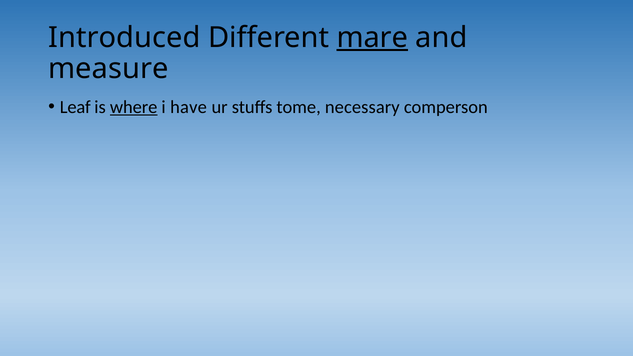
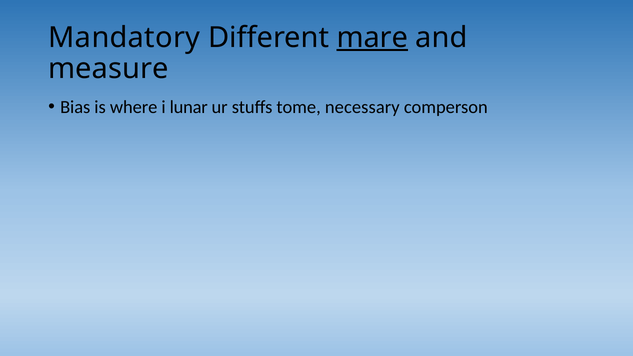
Introduced: Introduced -> Mandatory (124, 38)
Leaf: Leaf -> Bias (75, 107)
where underline: present -> none (134, 107)
have: have -> lunar (189, 107)
